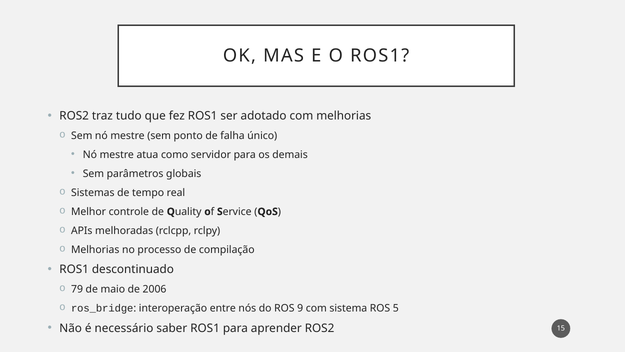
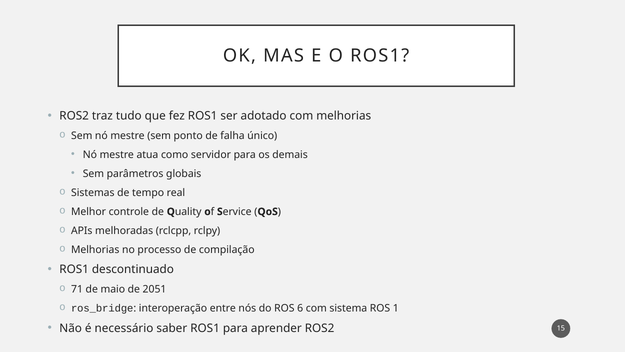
79: 79 -> 71 (77, 289)
2006: 2006 -> 2051 (155, 289)
9: 9 -> 6 (300, 308)
5: 5 -> 1 (396, 308)
